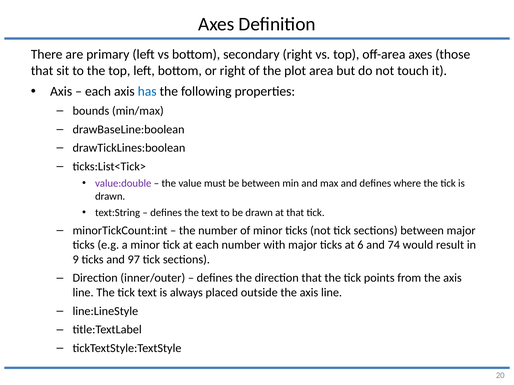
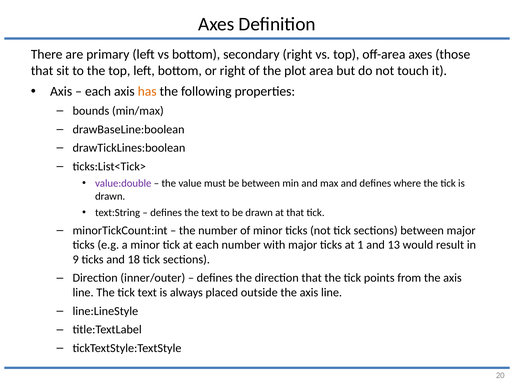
has colour: blue -> orange (147, 92)
6: 6 -> 1 (360, 245)
74: 74 -> 13 (394, 245)
97: 97 -> 18 (134, 260)
